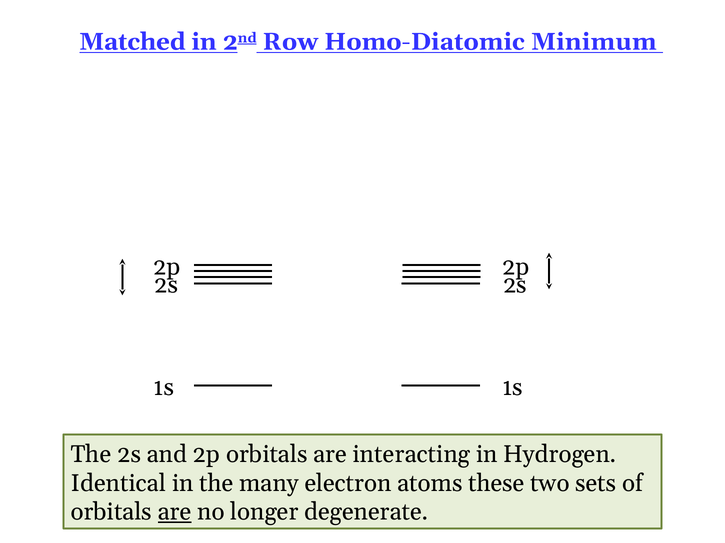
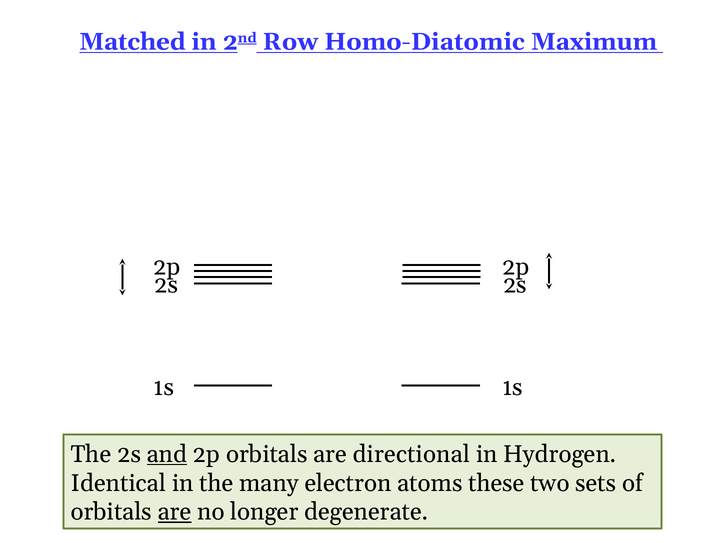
Minimum: Minimum -> Maximum (594, 42)
and underline: none -> present (167, 455)
interacting: interacting -> directional (411, 455)
